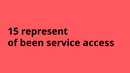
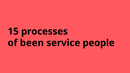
represent: represent -> processes (44, 31)
access: access -> people (99, 43)
